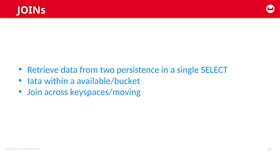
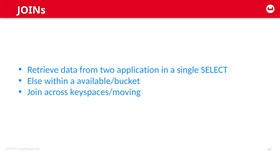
persistence: persistence -> application (138, 70)
Iata: Iata -> Else (35, 81)
